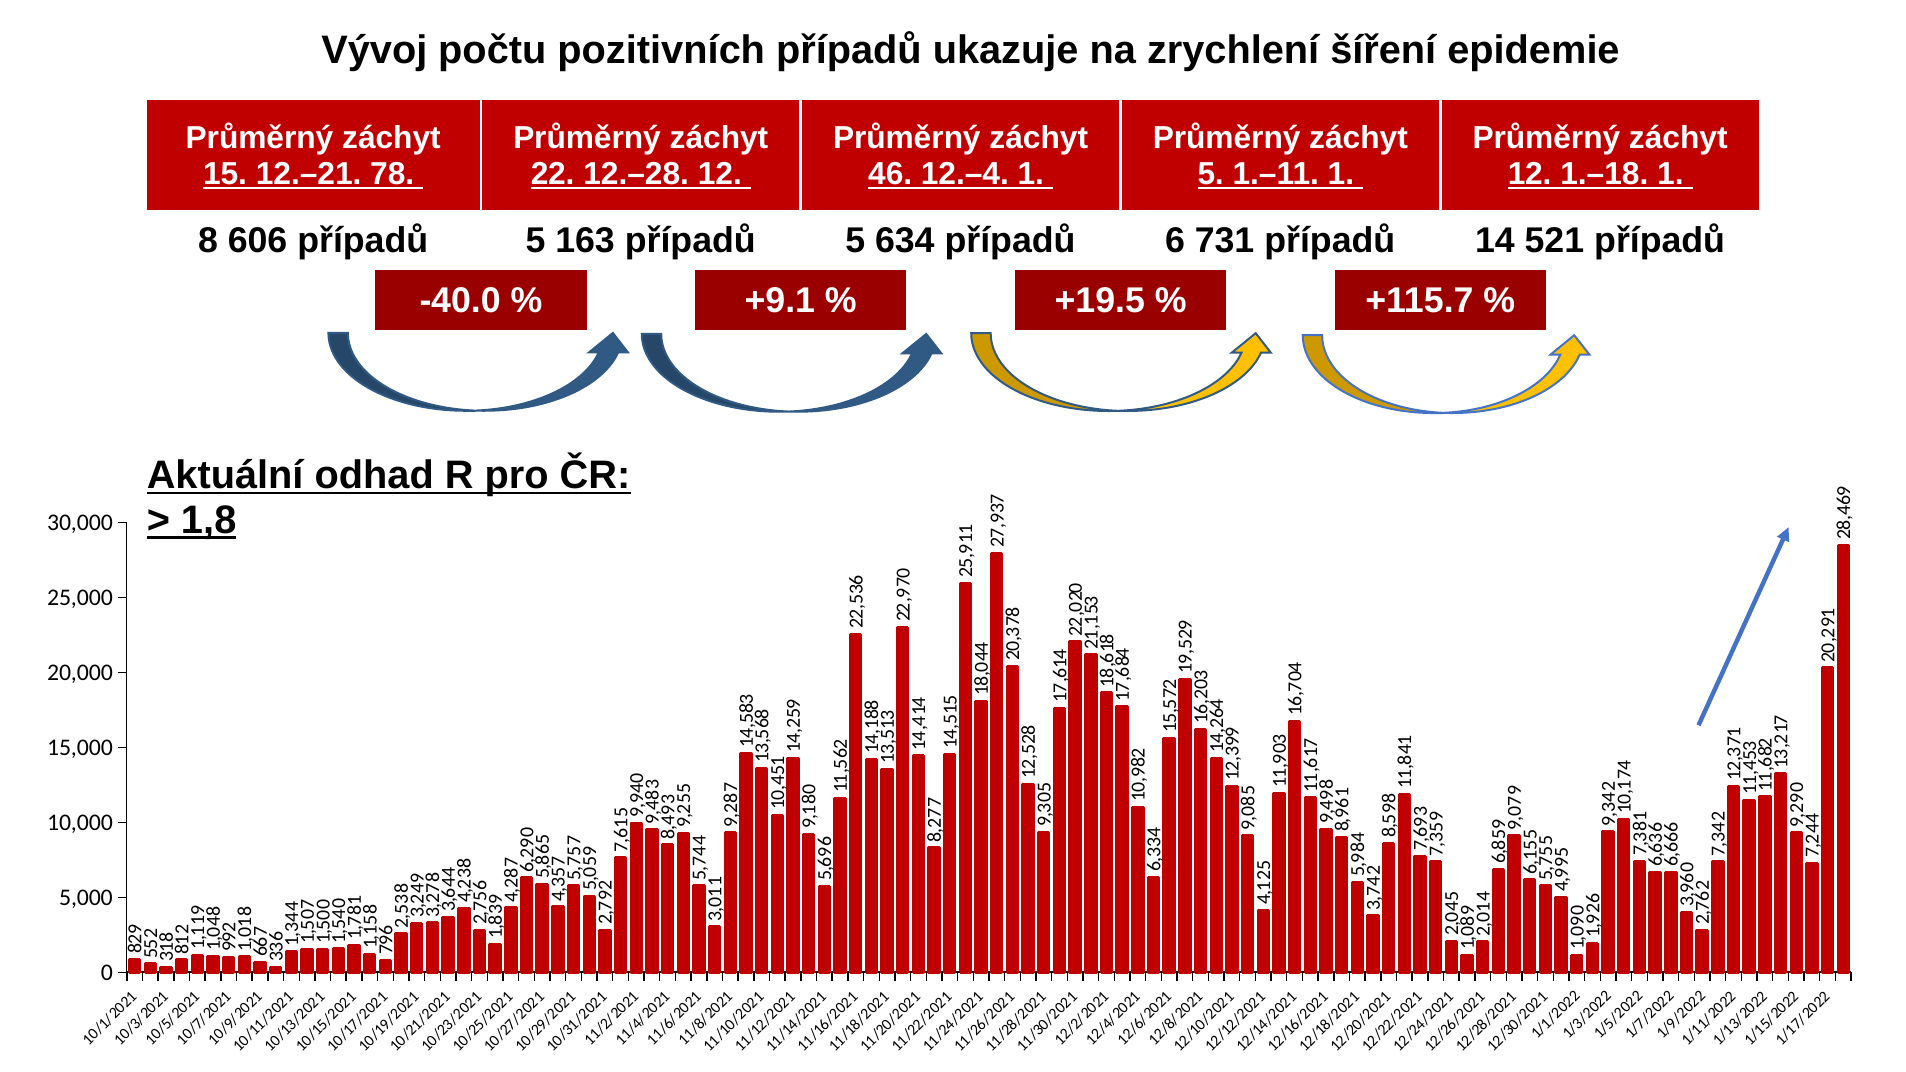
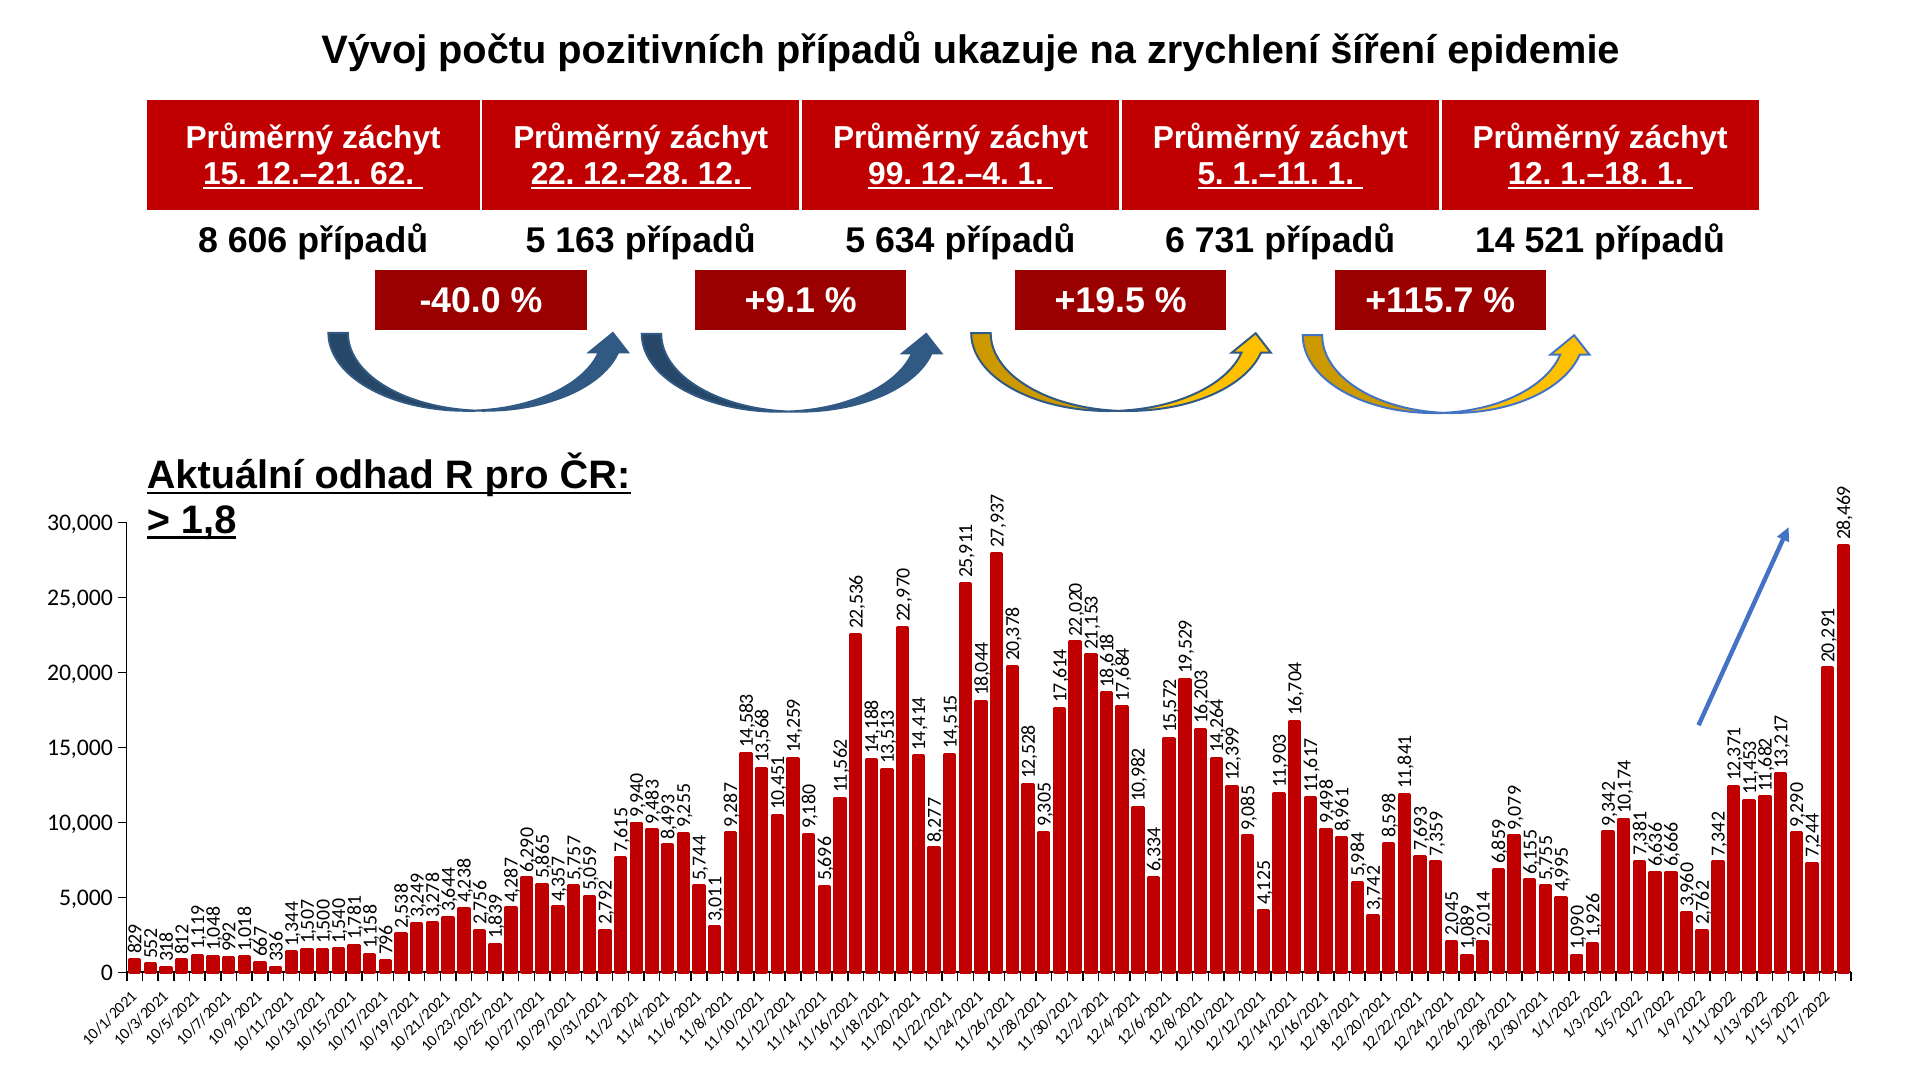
78: 78 -> 62 (392, 174)
12 46: 46 -> 99 (890, 174)
